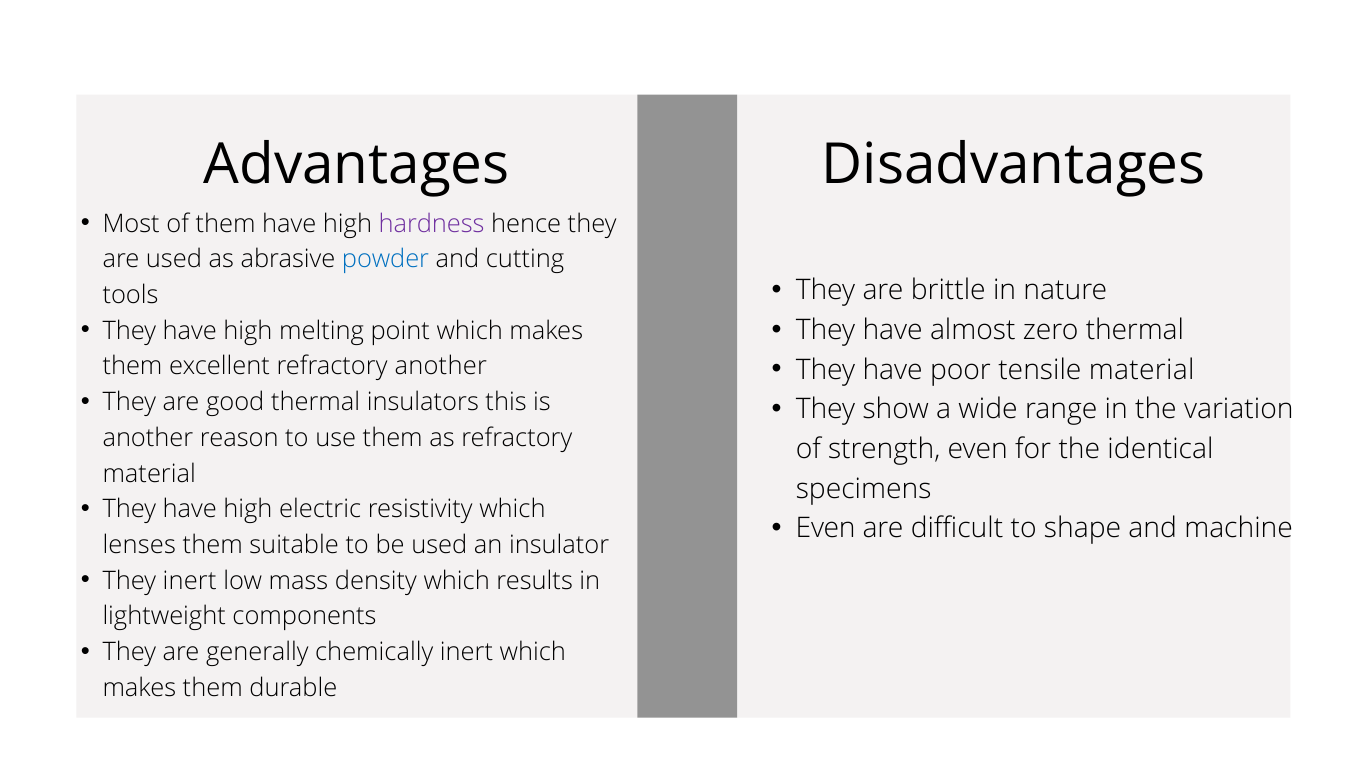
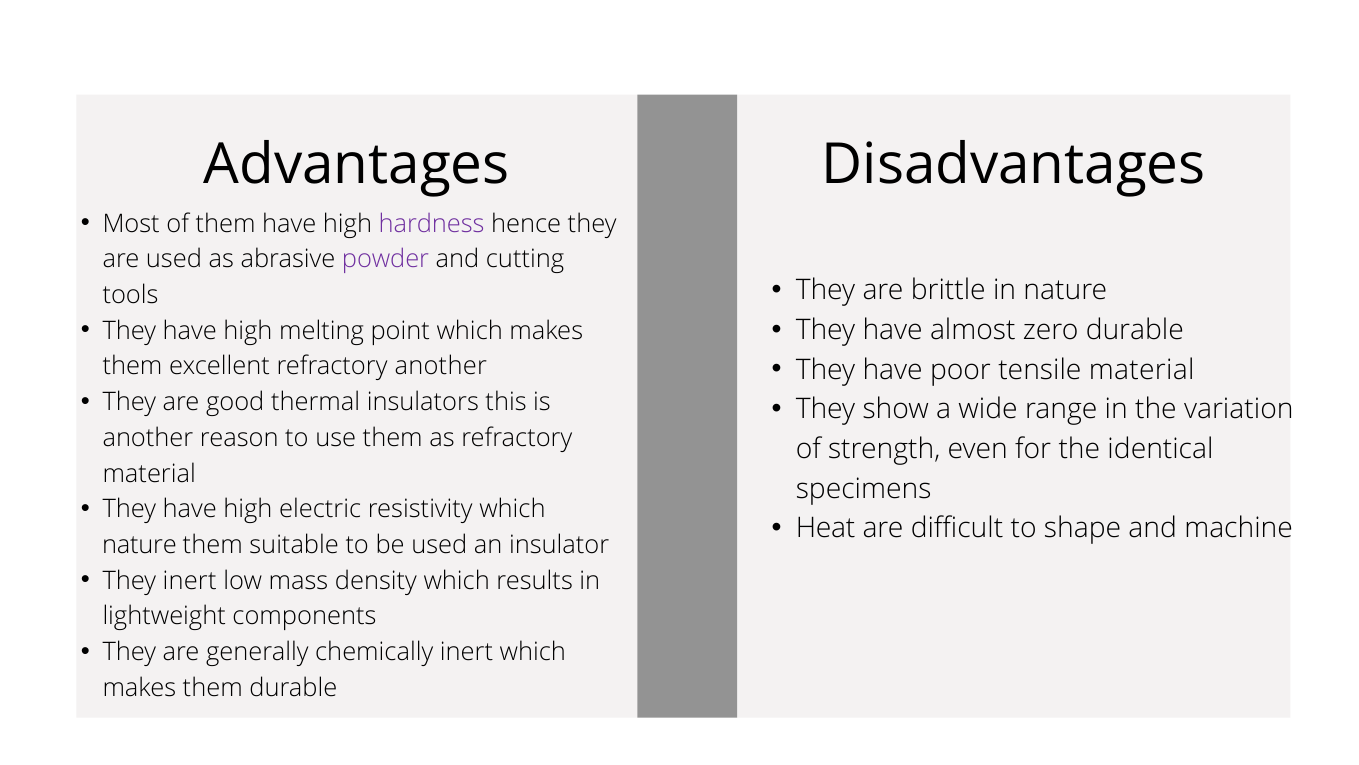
powder colour: blue -> purple (386, 259)
zero thermal: thermal -> durable (1135, 330)
Even: Even -> Heat (826, 528)
lenses: lenses -> nature (139, 545)
